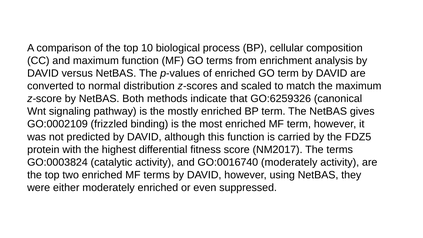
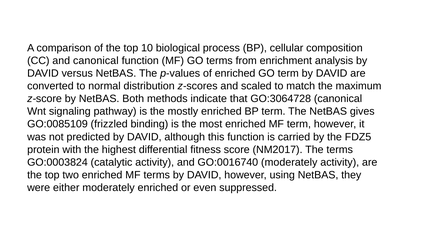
and maximum: maximum -> canonical (96, 61)
GO:6259326: GO:6259326 -> GO:3064728 (281, 99)
GO:0002109: GO:0002109 -> GO:0085109 (57, 124)
